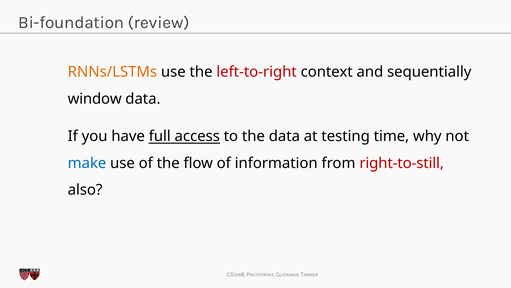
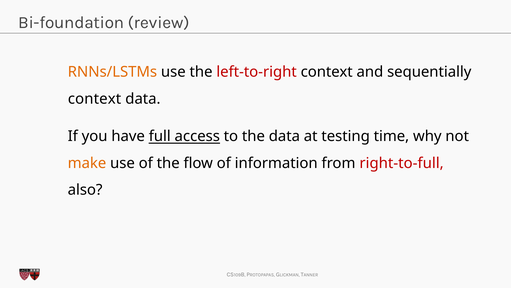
window: window -> context (95, 99)
make colour: blue -> orange (87, 163)
right-to-still: right-to-still -> right-to-full (402, 163)
